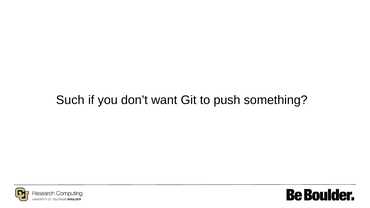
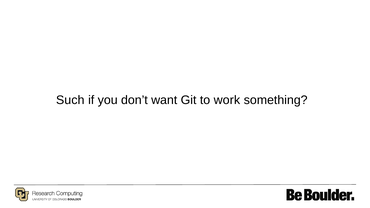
push: push -> work (227, 100)
